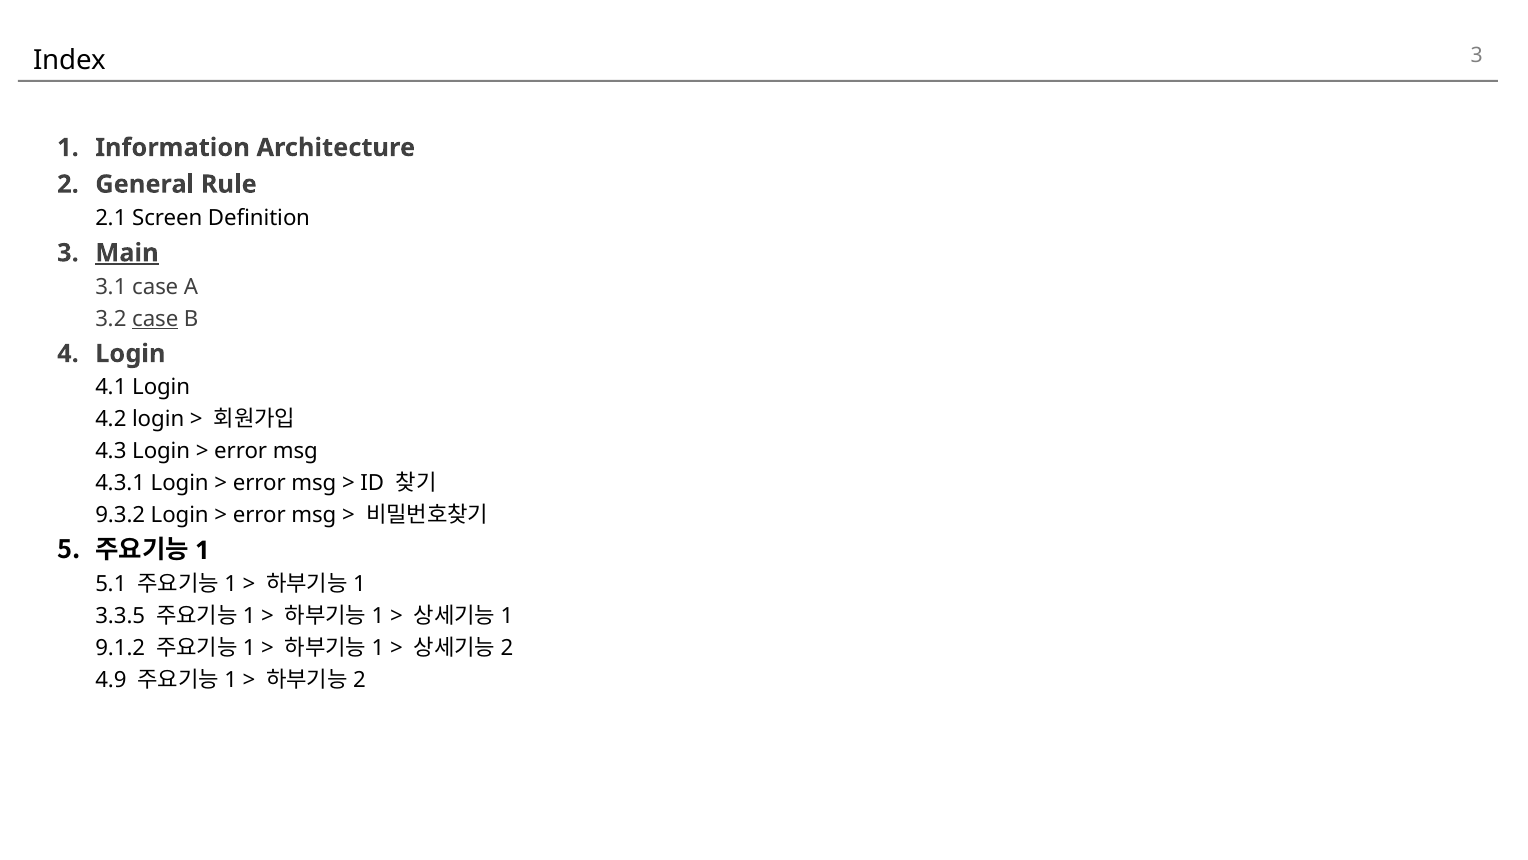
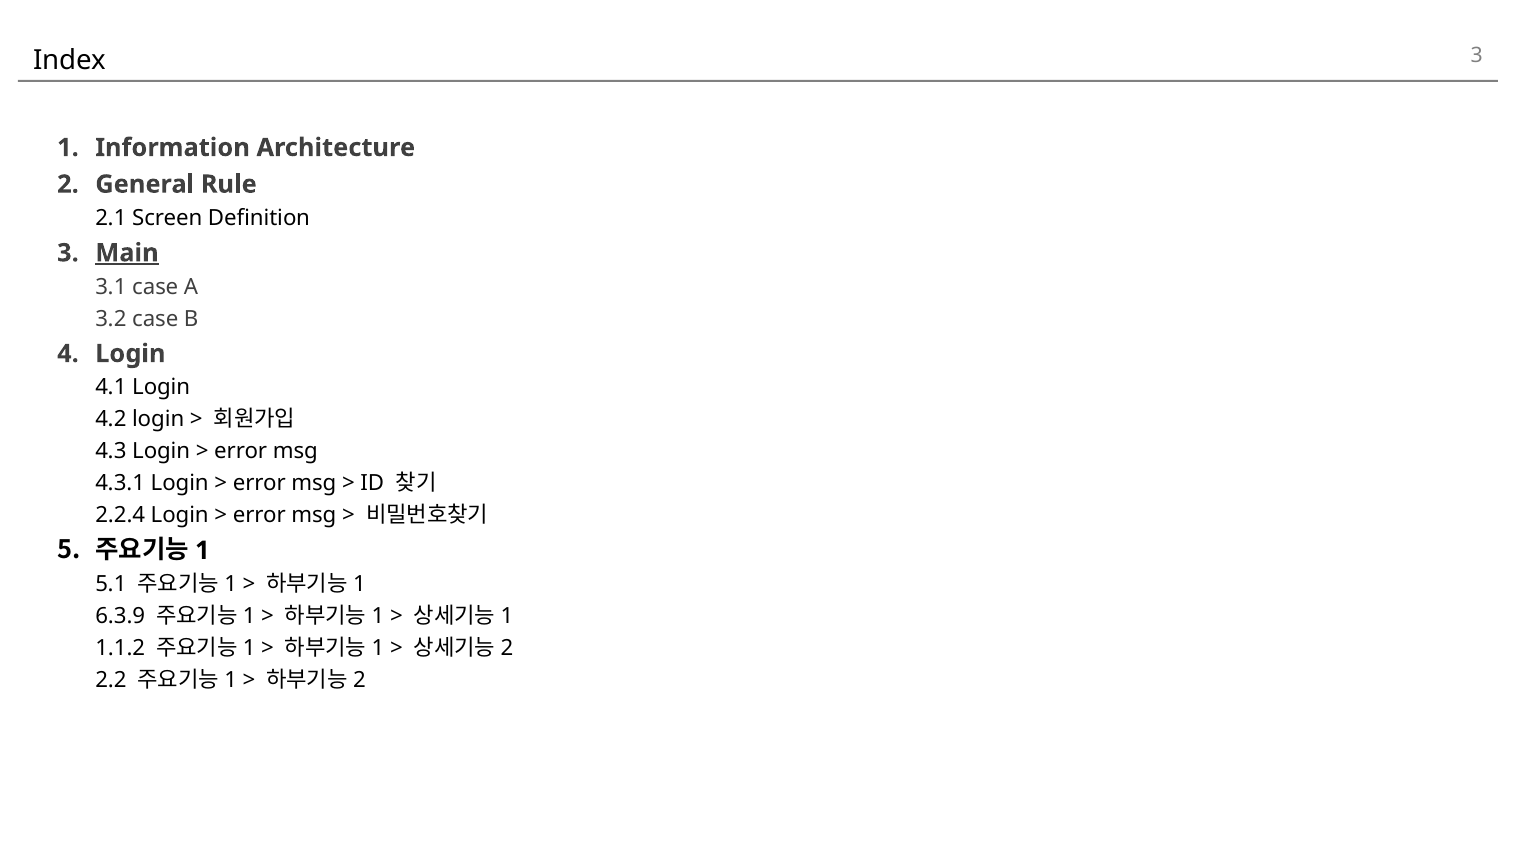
case underline: present -> none (155, 319)
9.3.2: 9.3.2 -> 2.2.4 (120, 515)
3.3.5: 3.3.5 -> 6.3.9 (120, 616)
9.1.2: 9.1.2 -> 1.1.2 (120, 648)
4.9: 4.9 -> 2.2 (111, 680)
